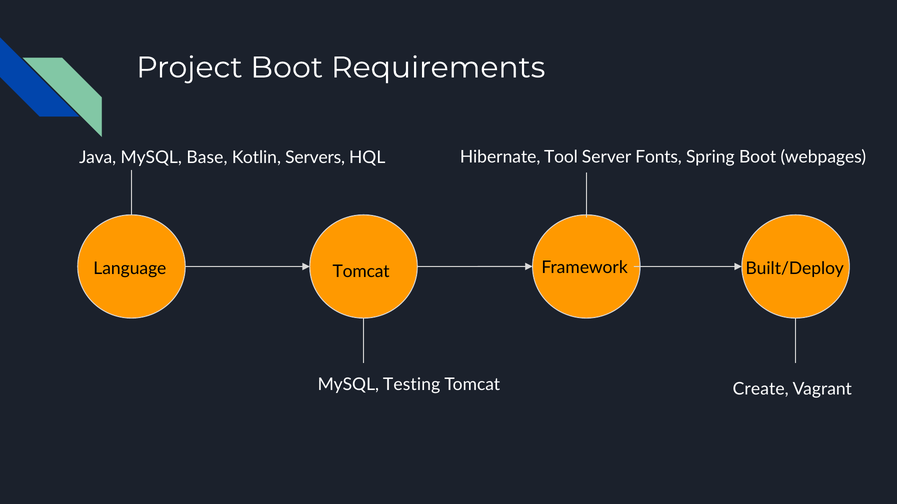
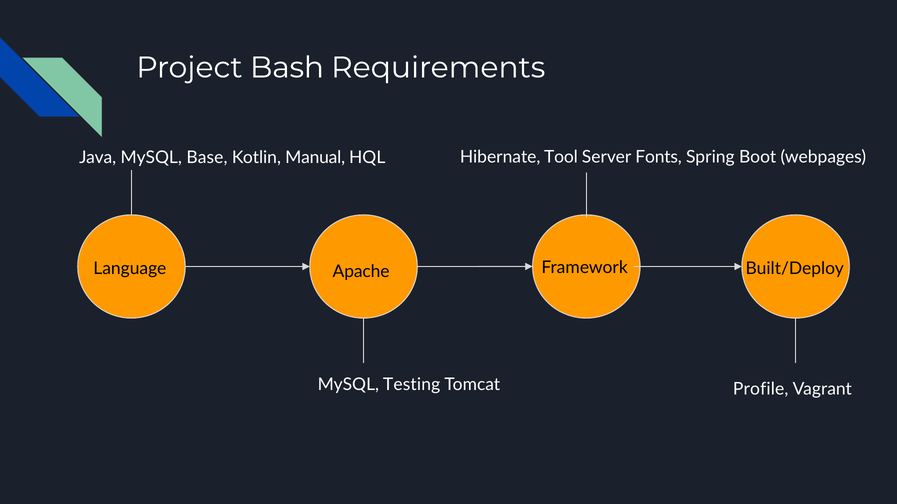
Project Boot: Boot -> Bash (287, 68)
Servers: Servers -> Manual (315, 158)
Language Tomcat: Tomcat -> Apache (361, 272)
Create: Create -> Profile (761, 390)
